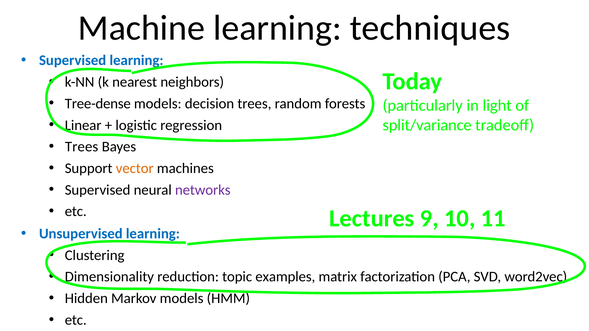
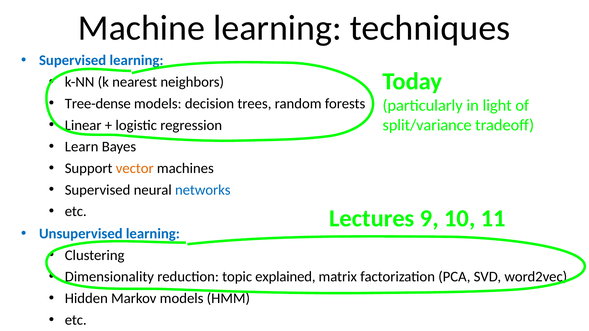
Trees: Trees -> Learn (82, 147)
networks colour: purple -> blue (203, 190)
examples: examples -> explained (285, 277)
